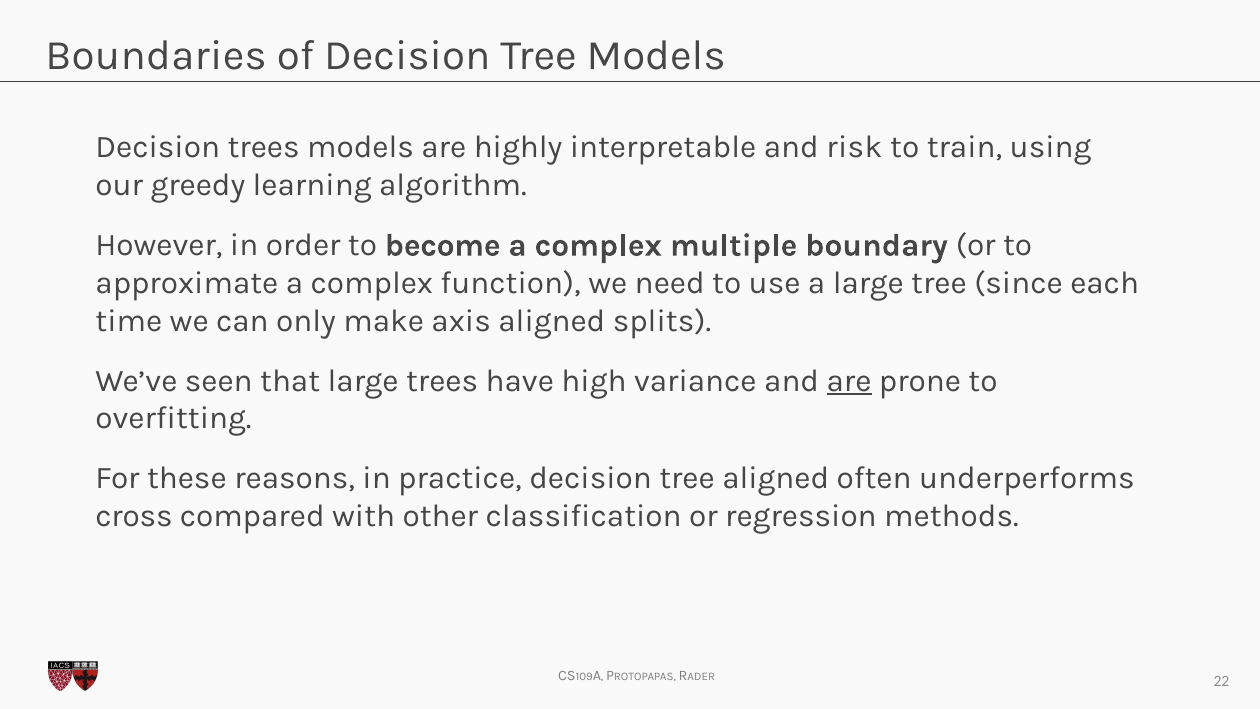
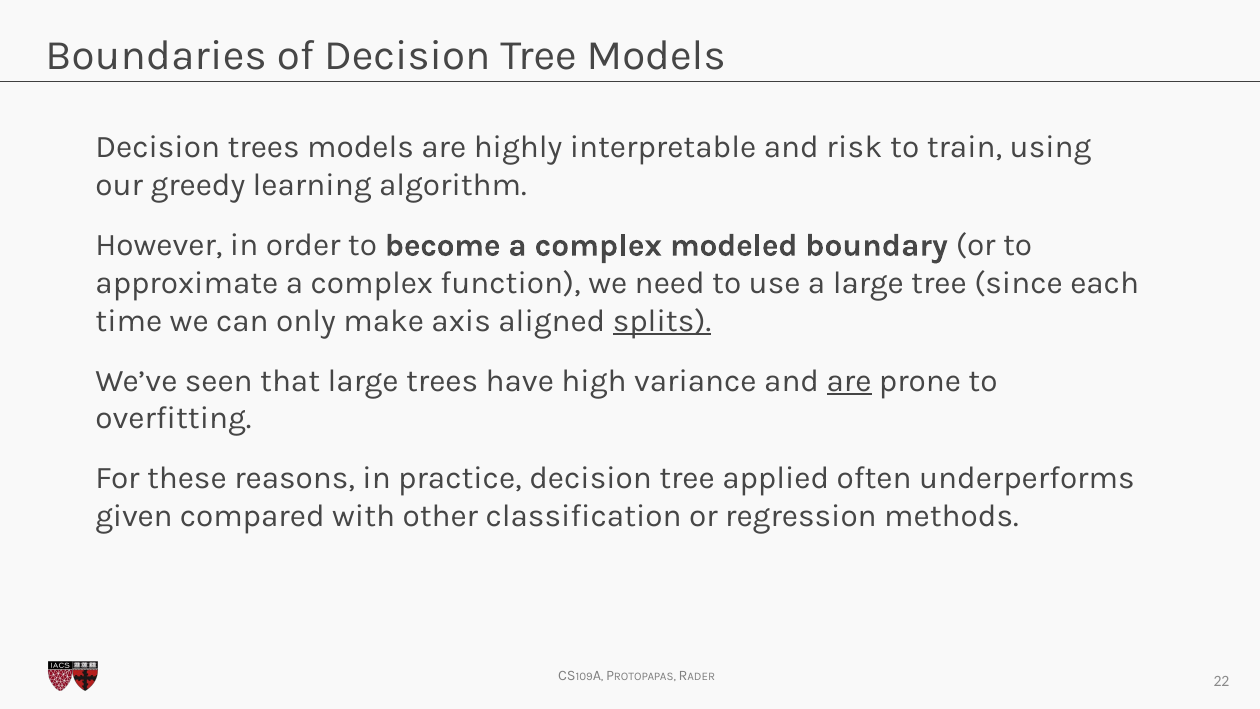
multiple: multiple -> modeled (734, 245)
splits underline: none -> present (662, 321)
tree aligned: aligned -> applied (776, 478)
cross: cross -> given (134, 516)
